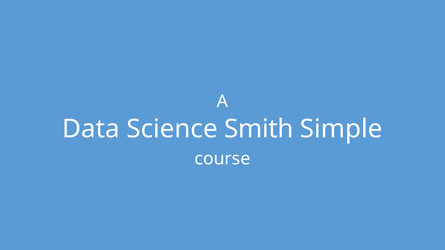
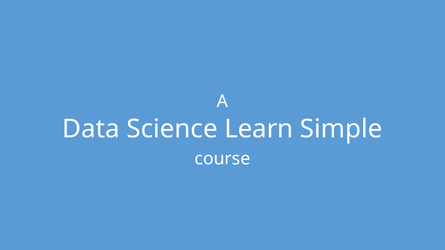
Smith: Smith -> Learn (259, 129)
